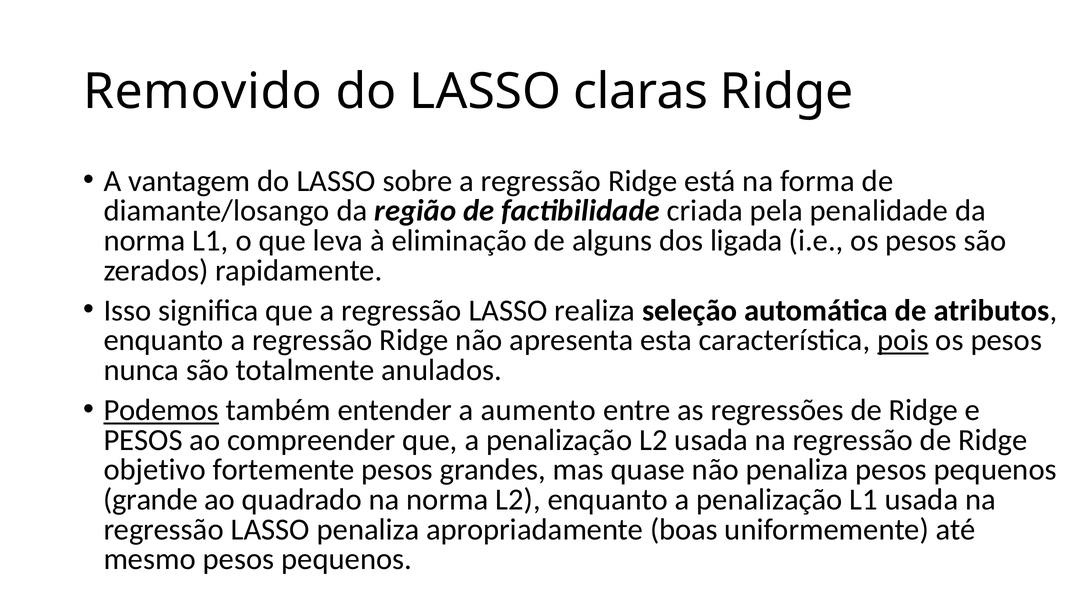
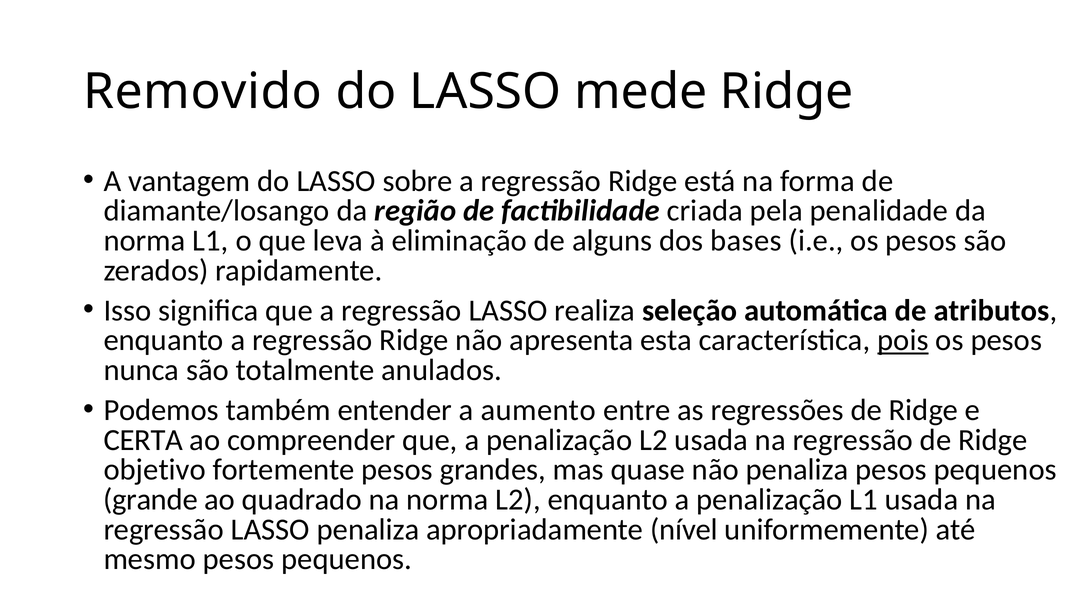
claras: claras -> mede (641, 92)
ligada: ligada -> bases (746, 241)
Podemos underline: present -> none (161, 410)
PESOS: PESOS -> CERTA (143, 440)
boas: boas -> nível (684, 530)
